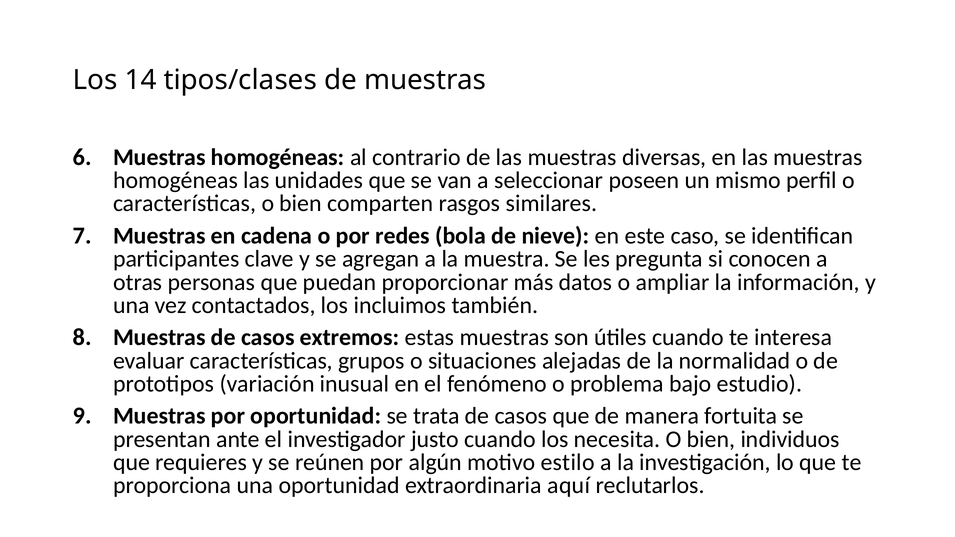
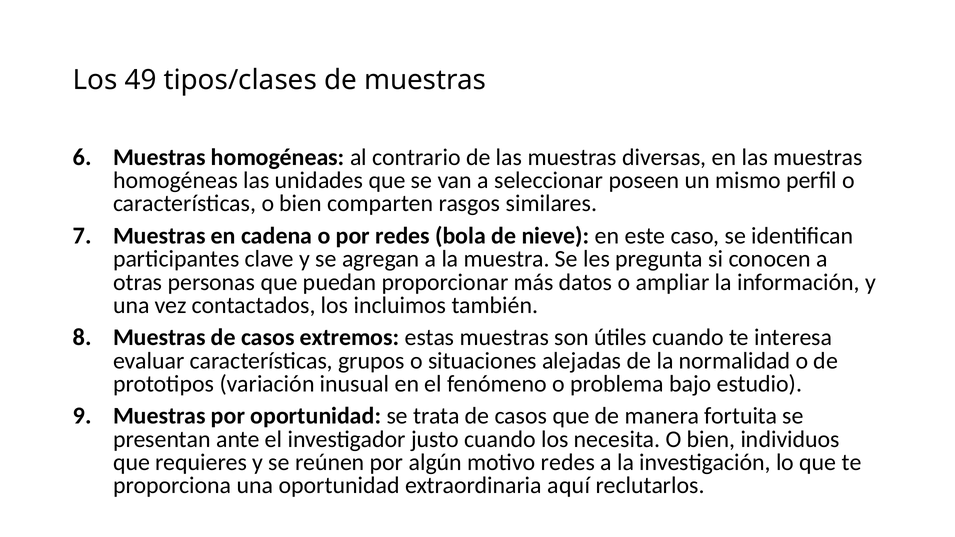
14: 14 -> 49 (141, 80)
motivo estilo: estilo -> redes (568, 463)
